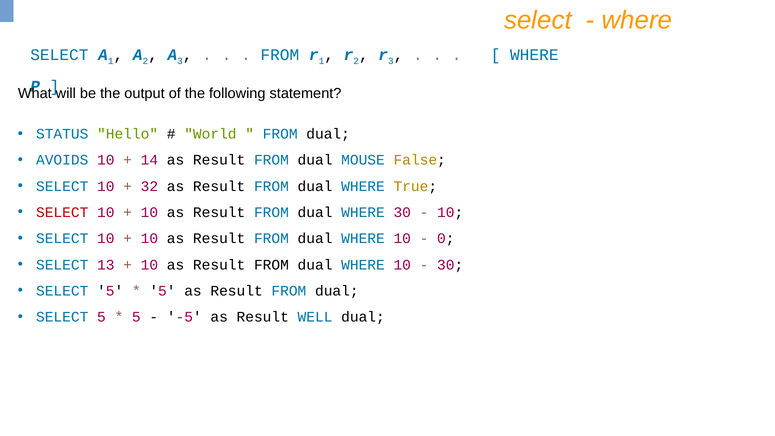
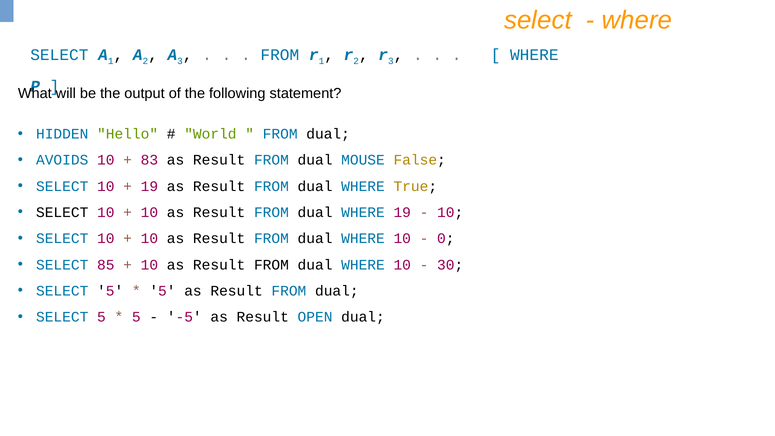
STATUS: STATUS -> HIDDEN (62, 134)
14: 14 -> 83 (149, 160)
32: 32 -> 19 (149, 186)
SELECT colour: red -> black (62, 212)
WHERE 30: 30 -> 19 (402, 212)
13: 13 -> 85 (106, 265)
WELL: WELL -> OPEN (315, 317)
